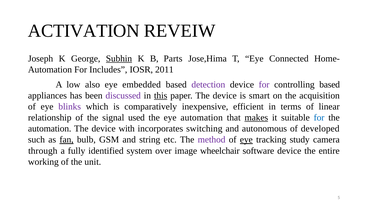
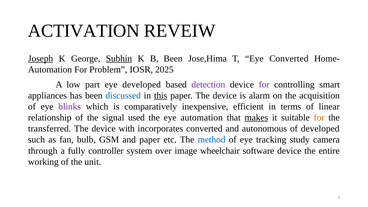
Joseph underline: none -> present (41, 59)
B Parts: Parts -> Been (173, 59)
Eye Connected: Connected -> Converted (289, 59)
Includes: Includes -> Problem (108, 70)
2011: 2011 -> 2025 (164, 70)
also: also -> part (92, 84)
eye embedded: embedded -> developed (142, 84)
controlling based: based -> smart (330, 84)
discussed colour: purple -> blue (123, 96)
smart: smart -> alarm (259, 96)
for colour: blue -> orange (319, 118)
automation: automation -> transferred (50, 129)
incorporates switching: switching -> converted (204, 129)
fan underline: present -> none (67, 140)
and string: string -> paper (150, 140)
method colour: purple -> blue (212, 140)
eye underline: present -> none (246, 140)
identified: identified -> controller (106, 151)
